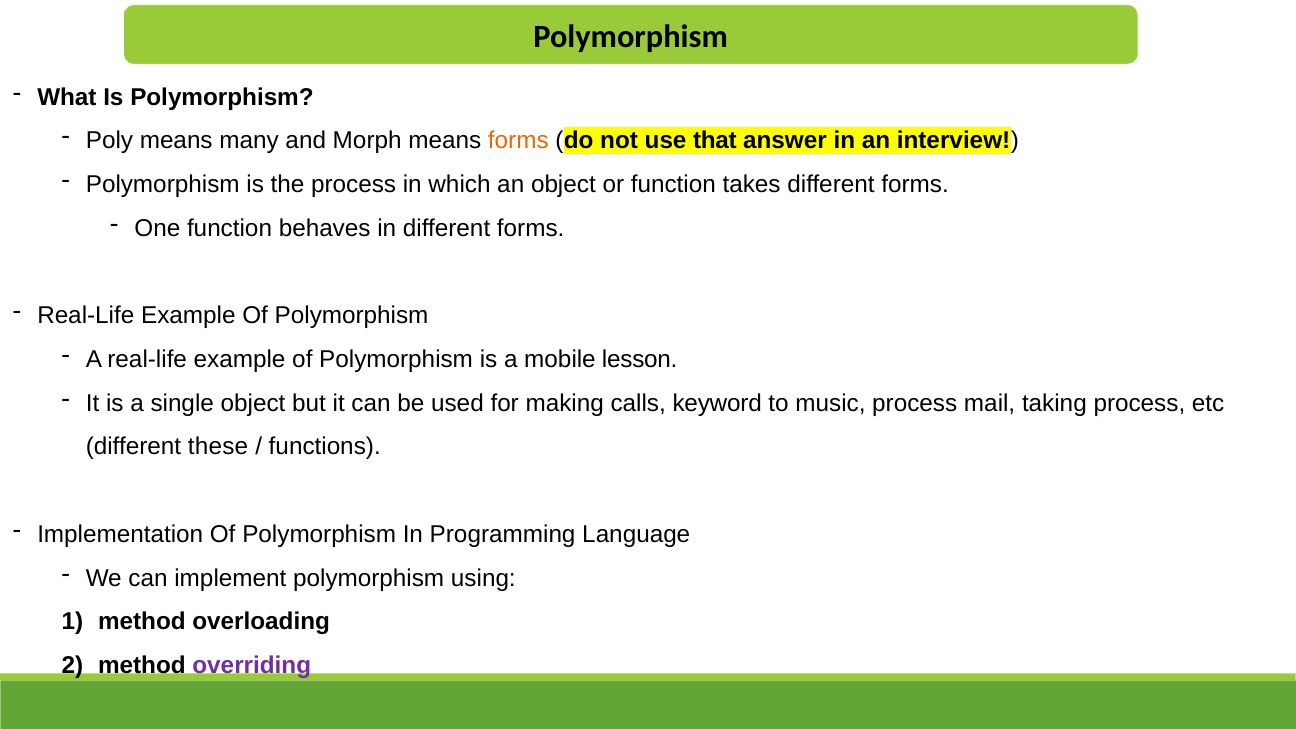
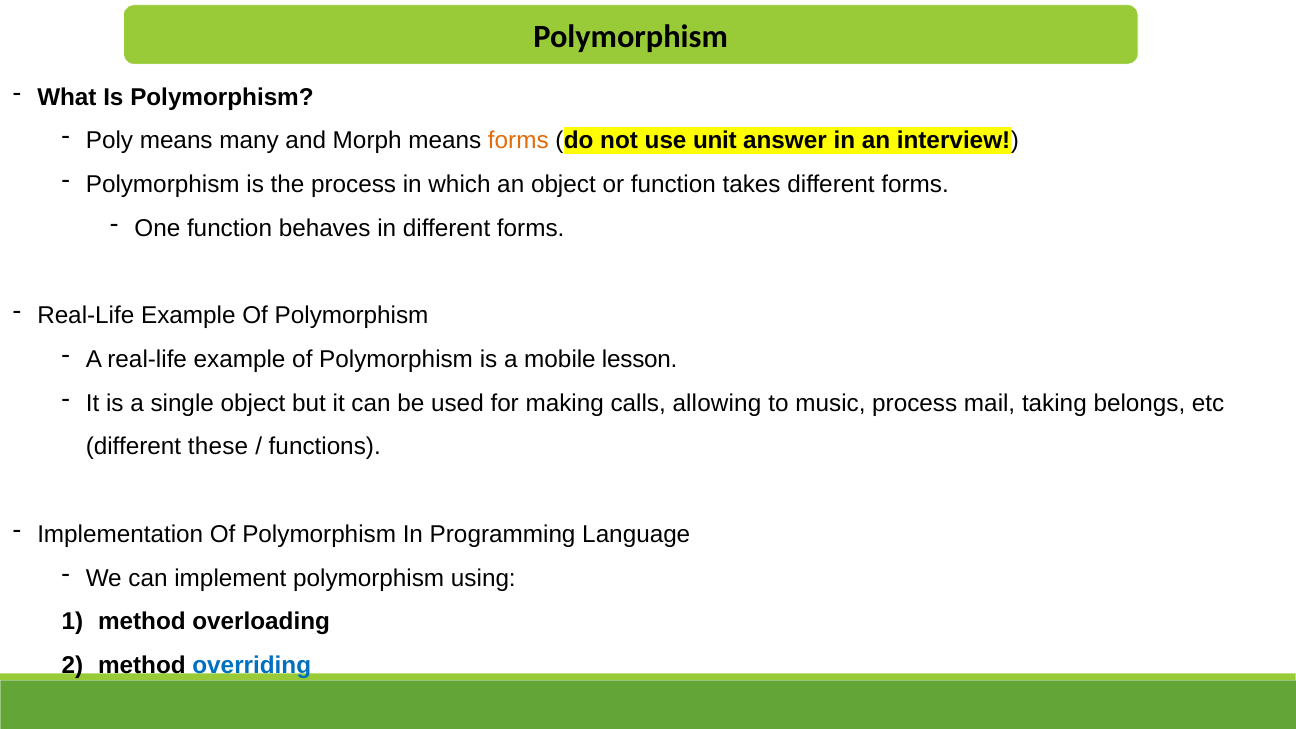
that: that -> unit (715, 141)
keyword: keyword -> allowing (717, 403)
taking process: process -> belongs (1139, 403)
overriding colour: purple -> blue (252, 666)
